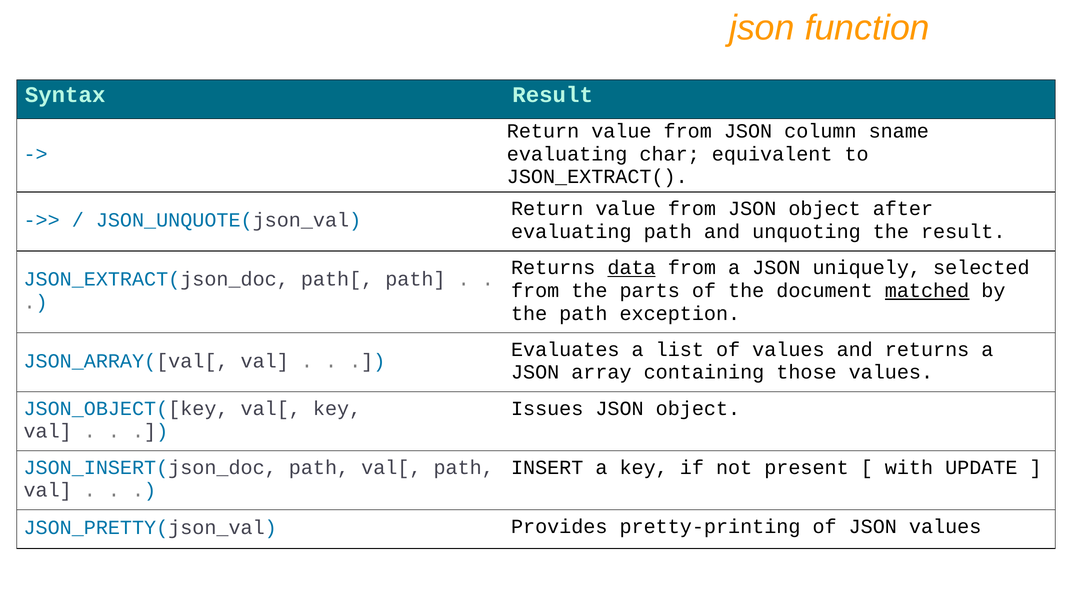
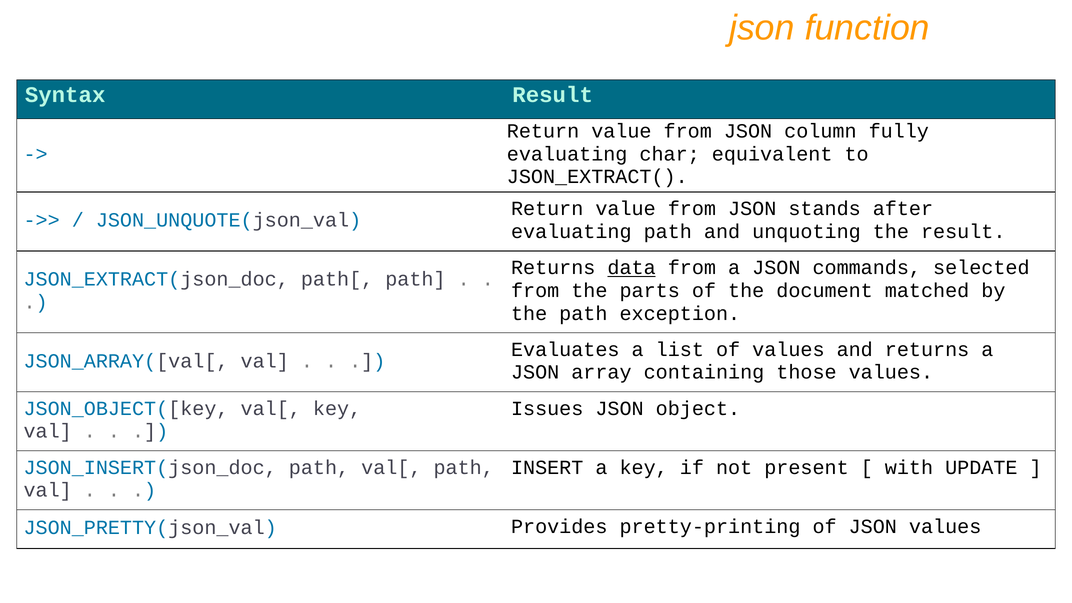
sname: sname -> fully (899, 131)
from JSON object: object -> stands (825, 209)
uniquely: uniquely -> commands (867, 268)
matched underline: present -> none (927, 291)
